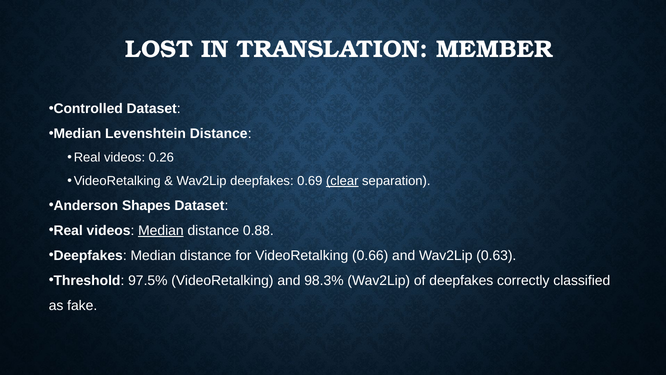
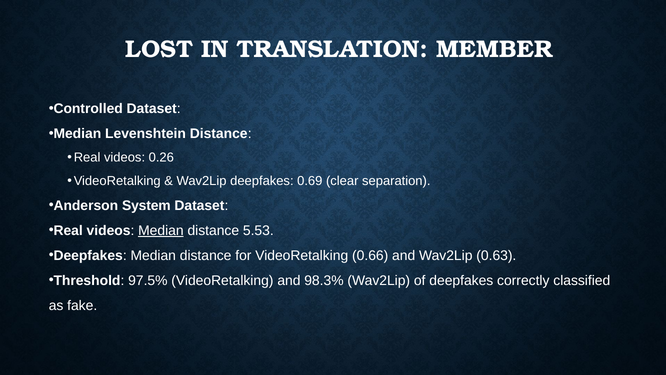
clear underline: present -> none (342, 181)
Shapes: Shapes -> System (146, 205)
0.88: 0.88 -> 5.53 (258, 230)
